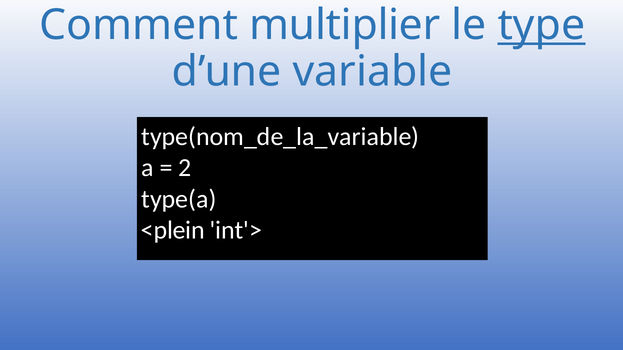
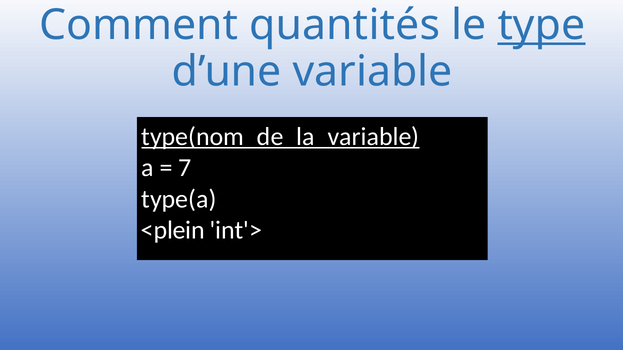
multiplier: multiplier -> quantités (345, 25)
type(nom_de_la_variable underline: none -> present (280, 137)
2: 2 -> 7 (185, 168)
